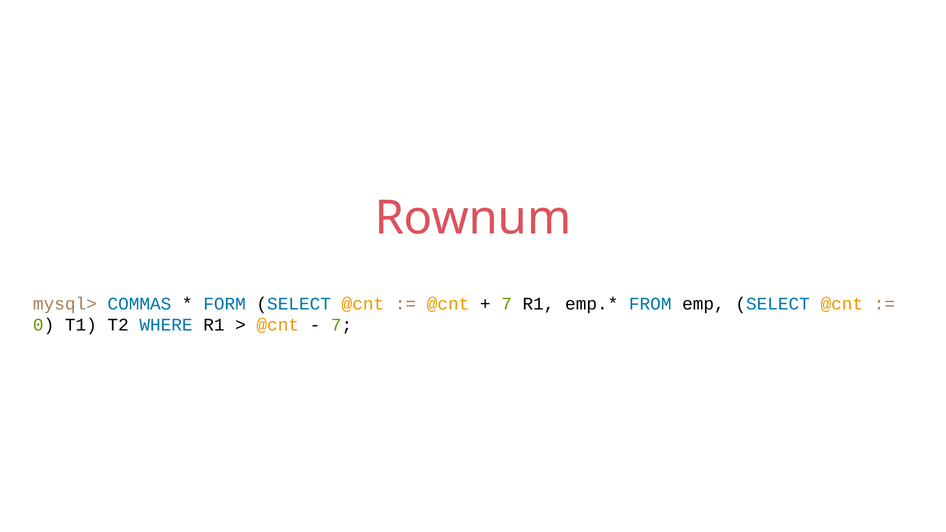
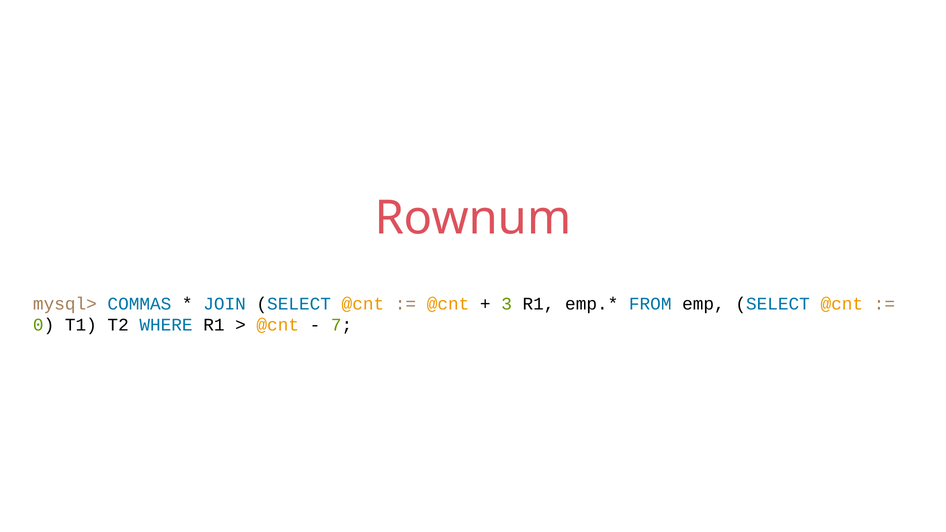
FORM: FORM -> JOIN (225, 304)
7: 7 -> 3 (507, 304)
